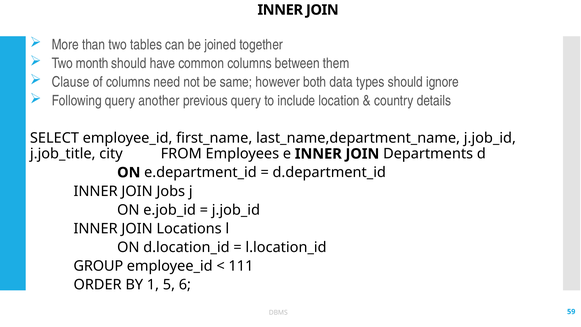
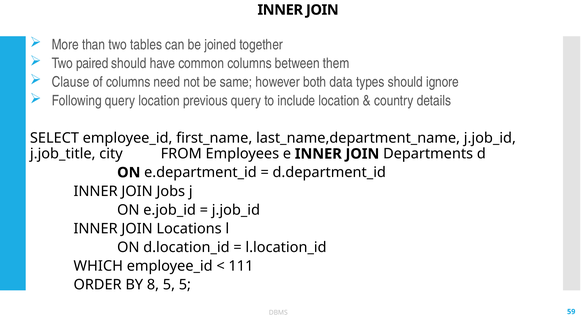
month: month -> paired (92, 63)
query another: another -> location (159, 101)
GROUP: GROUP -> WHICH (98, 266)
1: 1 -> 8 (153, 285)
5 6: 6 -> 5 (185, 285)
